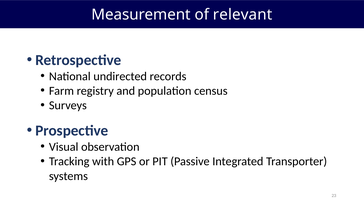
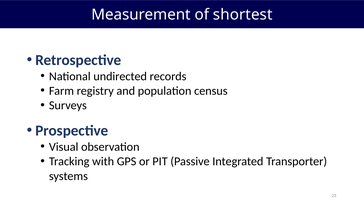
relevant: relevant -> shortest (243, 15)
